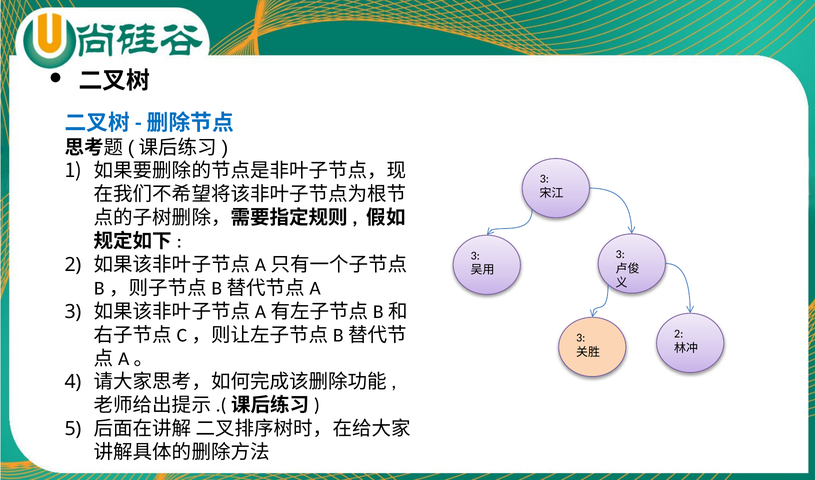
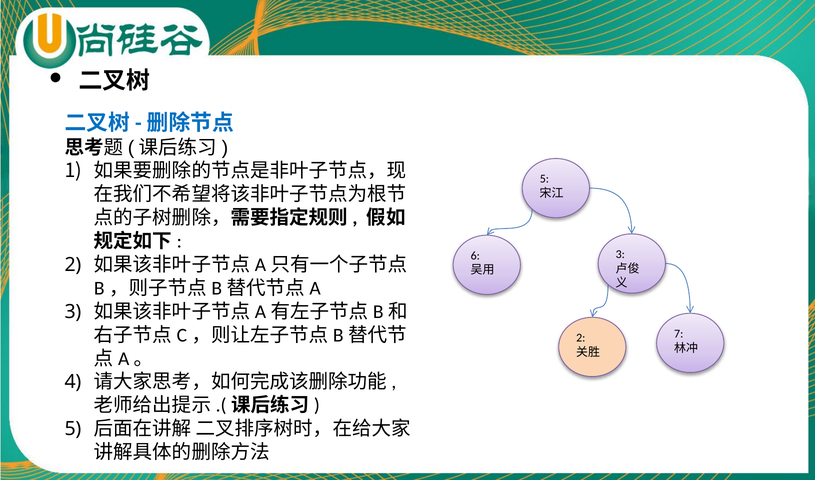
3: 3 -> 5 (544, 179)
3: 3 -> 6 (475, 256)
2: 2 -> 7 (679, 334)
3: 3 -> 2 (581, 338)
